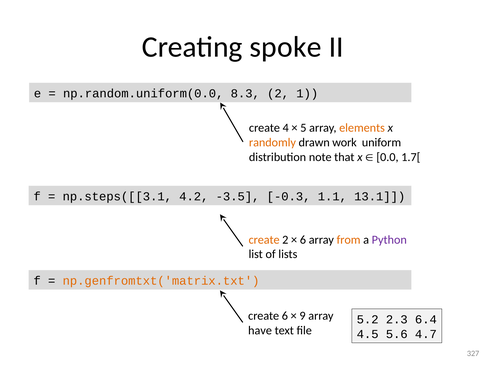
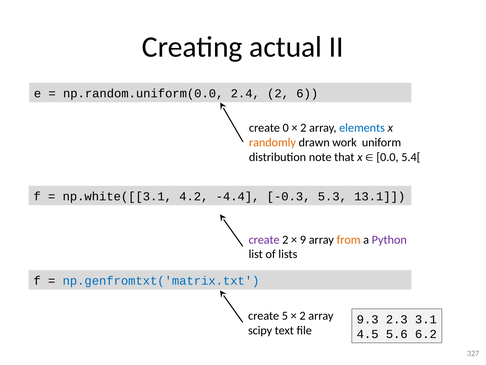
spoke: spoke -> actual (286, 47)
8.3: 8.3 -> 2.4 (245, 93)
1: 1 -> 6 (307, 93)
4: 4 -> 0 (286, 128)
5: 5 -> 2 (303, 128)
elements colour: orange -> blue (362, 128)
1.7[: 1.7[ -> 5.4[ (411, 157)
np.steps([[3.1: np.steps([[3.1 -> np.white([[3.1 (117, 196)
-3.5: -3.5 -> -4.4 (238, 196)
1.1: 1.1 -> 5.3 (332, 196)
create colour: orange -> purple (264, 239)
6: 6 -> 9 (303, 239)
np.genfromtxt('matrix.txt colour: orange -> blue (161, 280)
create 6: 6 -> 5 (285, 315)
9: 9 -> 2 (303, 315)
5.2: 5.2 -> 9.3 (368, 319)
6.4: 6.4 -> 3.1 (426, 319)
have: have -> scipy (260, 330)
4.7: 4.7 -> 6.2 (426, 334)
